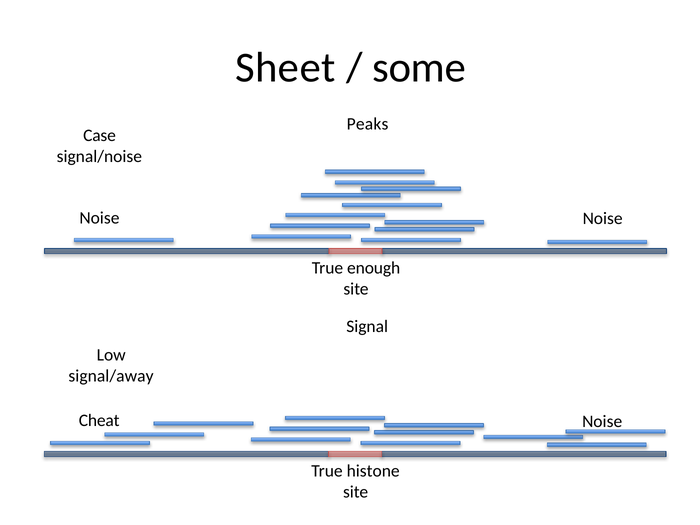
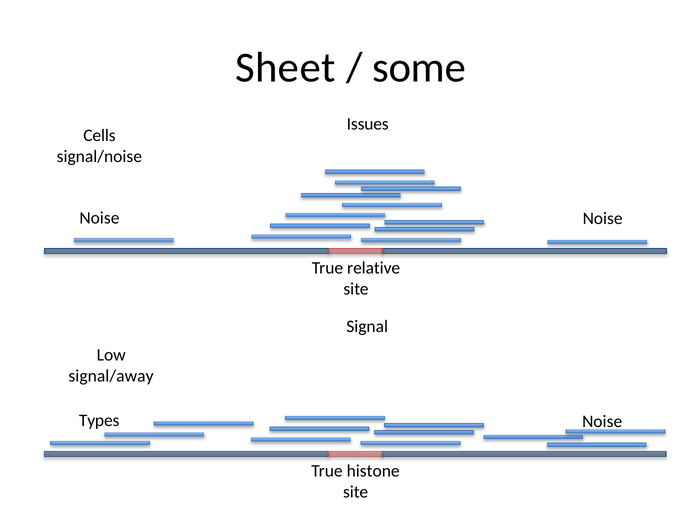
Peaks: Peaks -> Issues (368, 124)
Case: Case -> Cells (99, 135)
enough: enough -> relative (374, 268)
Cheat: Cheat -> Types (99, 421)
